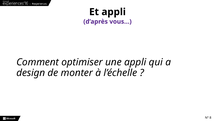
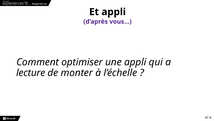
design: design -> lecture (31, 73)
